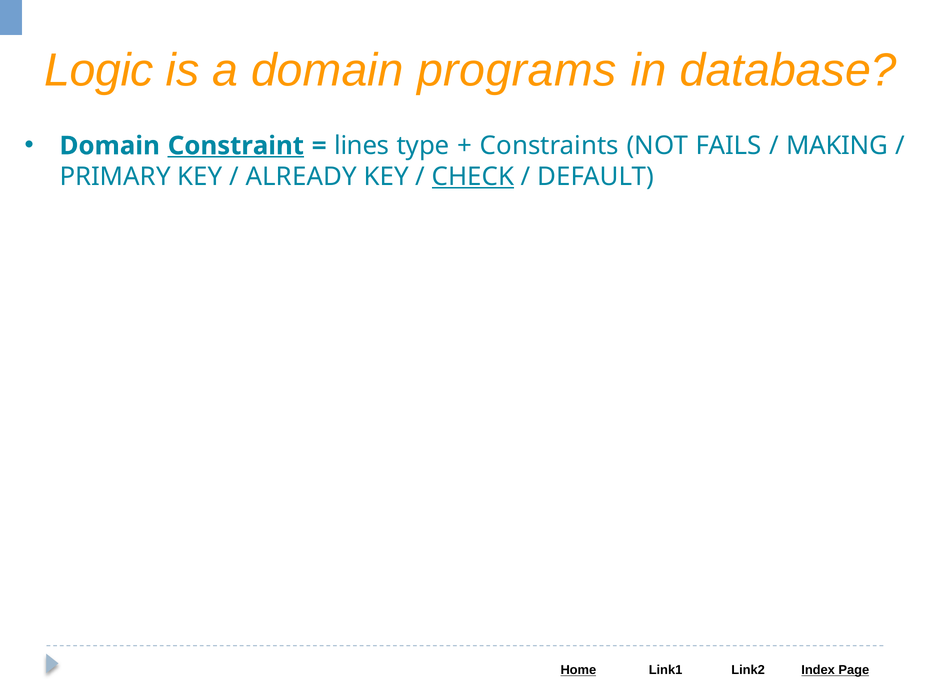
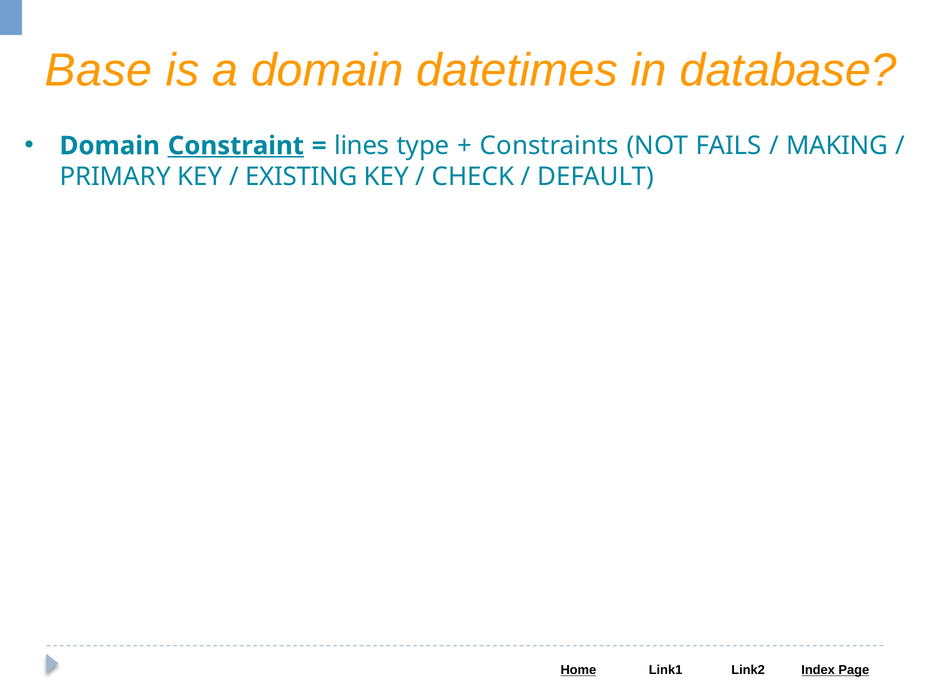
Logic: Logic -> Base (99, 71)
programs: programs -> datetimes (517, 71)
ALREADY: ALREADY -> EXISTING (301, 177)
CHECK underline: present -> none (473, 177)
